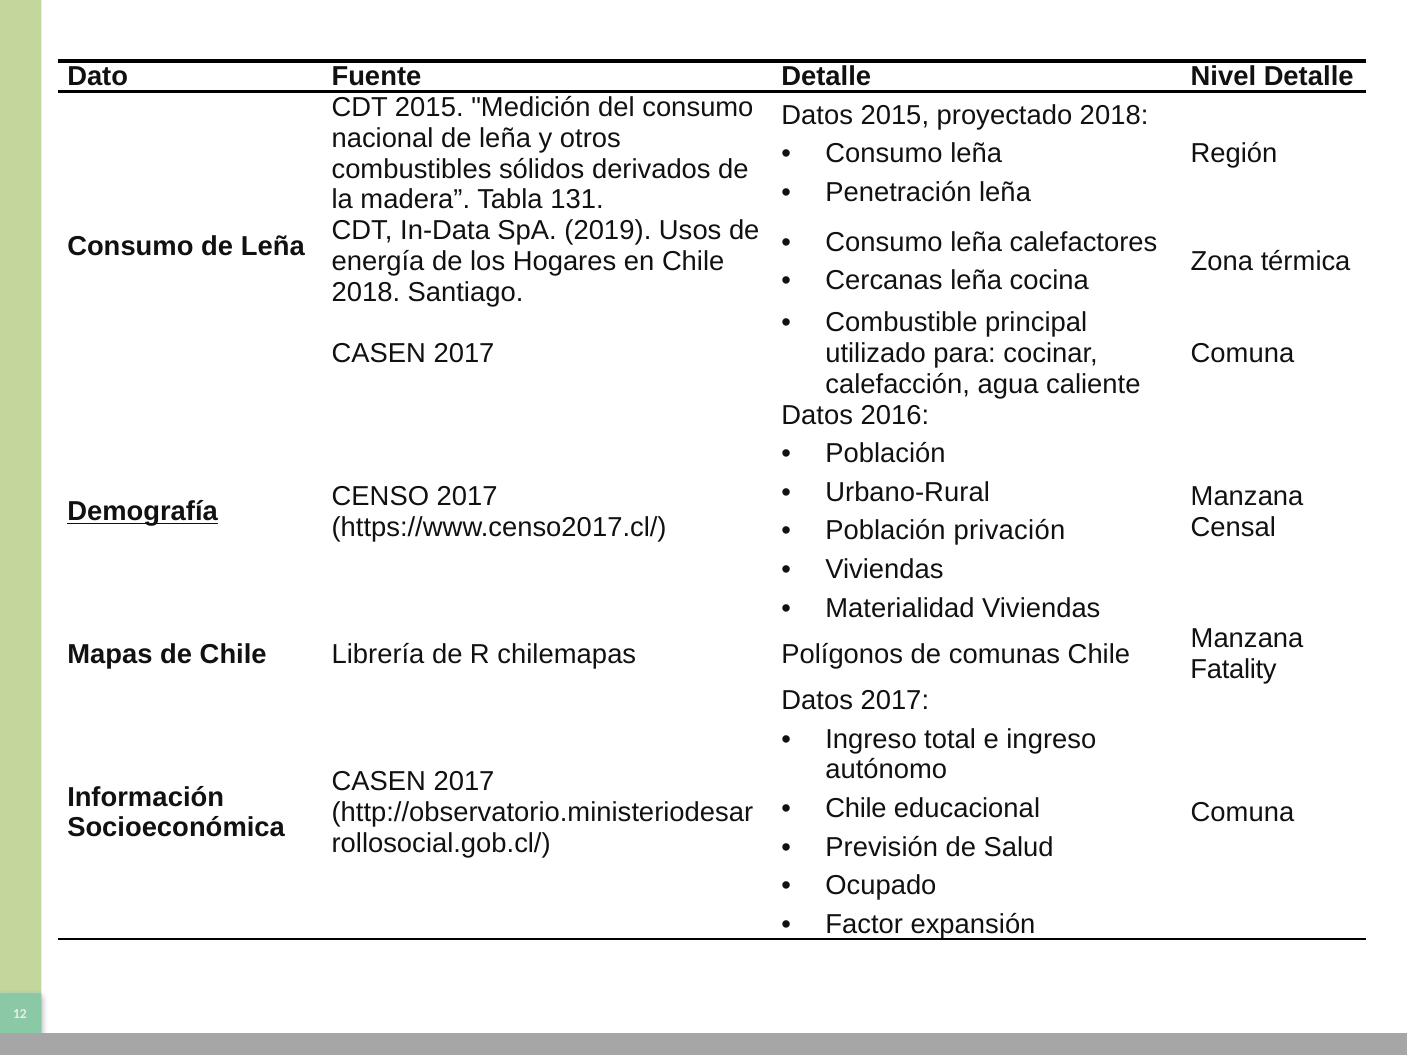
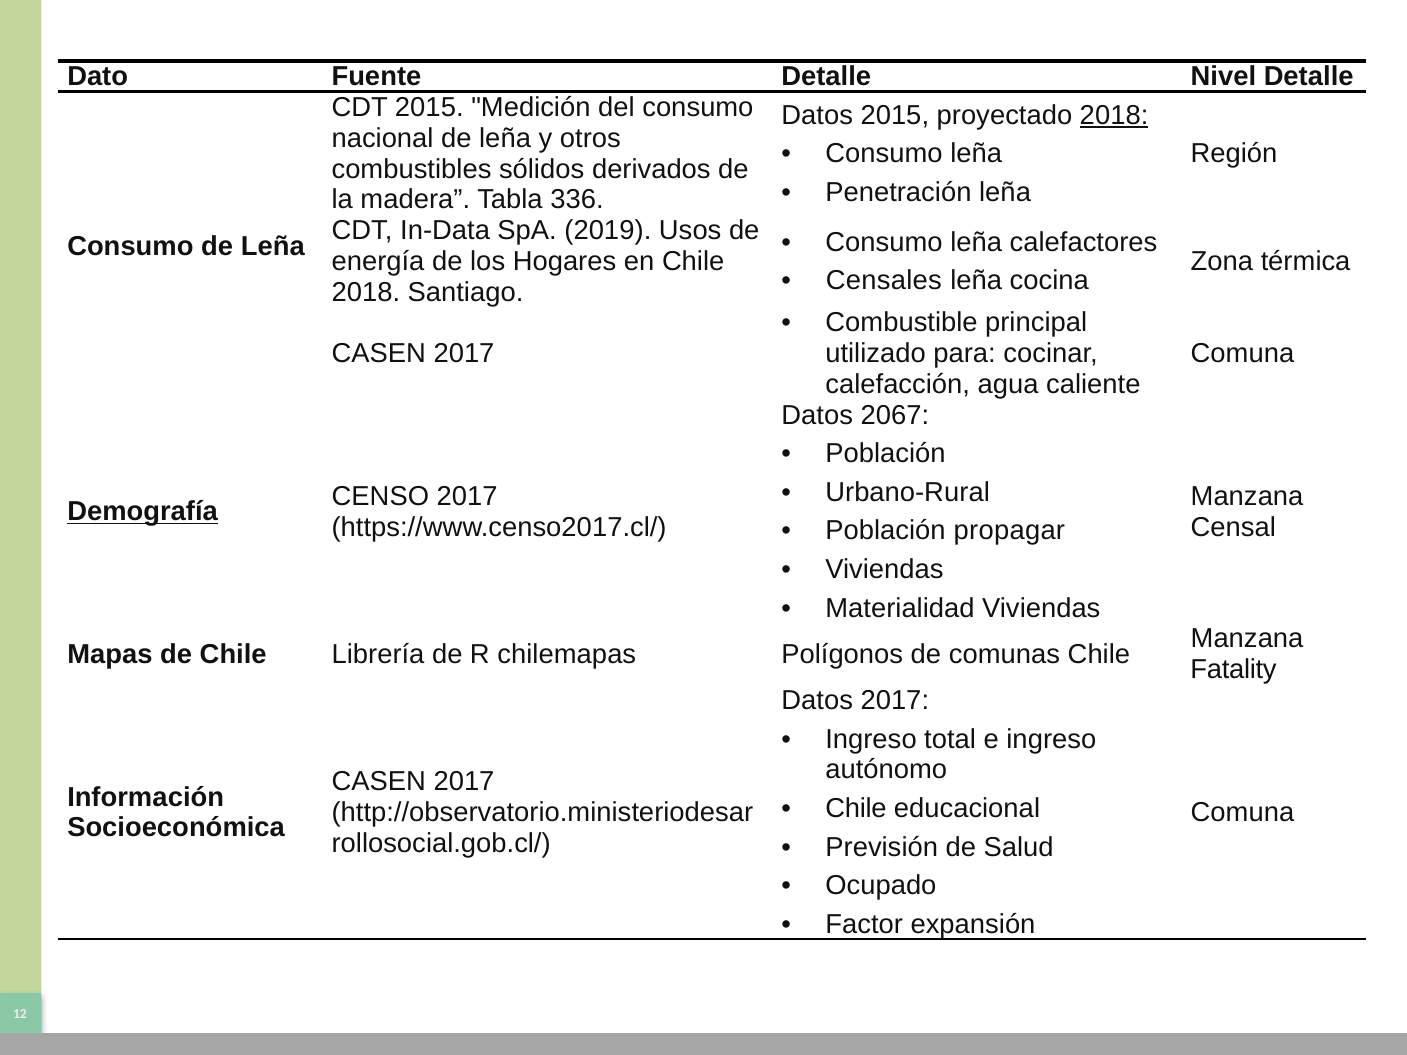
2018 underline: none -> present (1114, 115)
131: 131 -> 336 (577, 200)
Cercanas: Cercanas -> Censales (884, 281)
2016: 2016 -> 2067 (895, 415)
privación: privación -> propagar (1009, 531)
